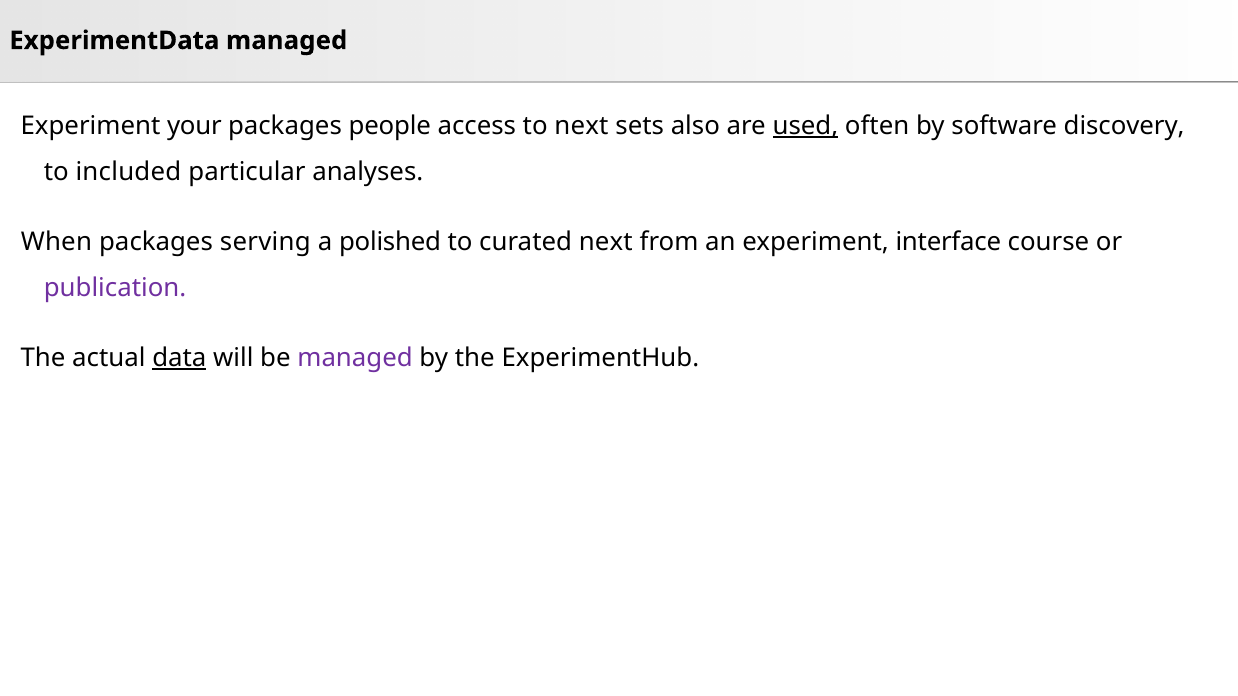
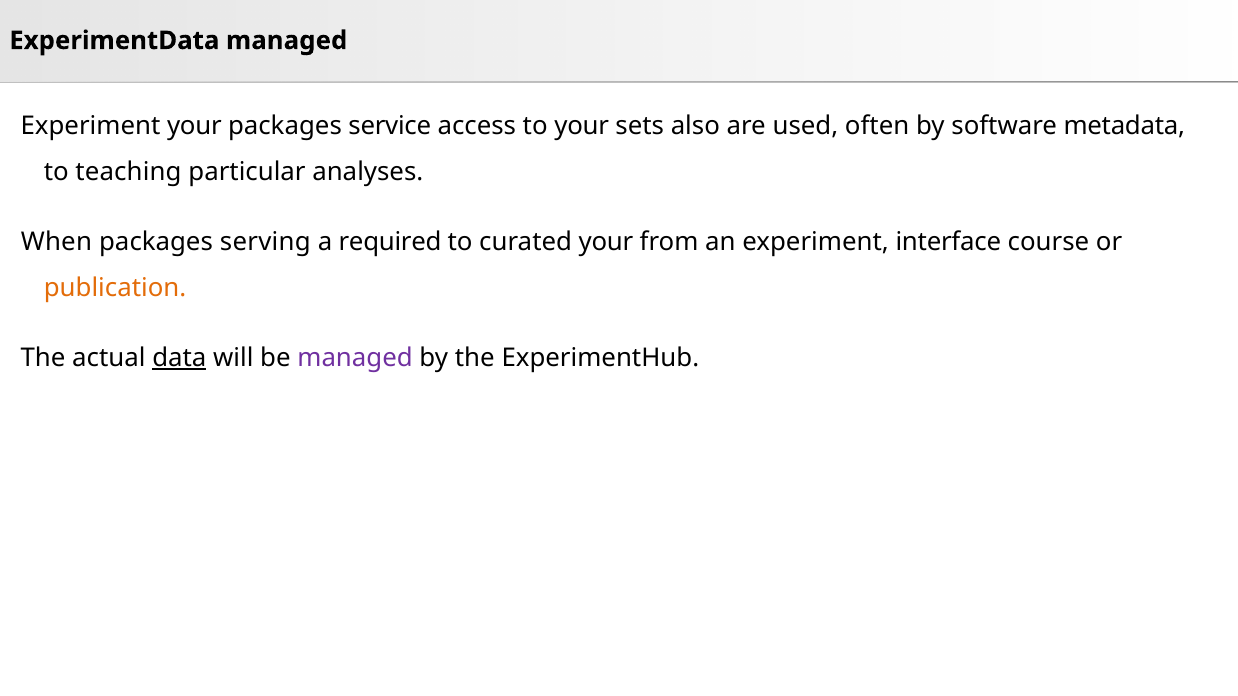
people: people -> service (390, 126)
to next: next -> your (582, 126)
used underline: present -> none (805, 126)
discovery: discovery -> metadata (1124, 126)
included: included -> teaching (128, 173)
polished: polished -> required (390, 242)
curated next: next -> your (606, 242)
publication colour: purple -> orange (115, 289)
